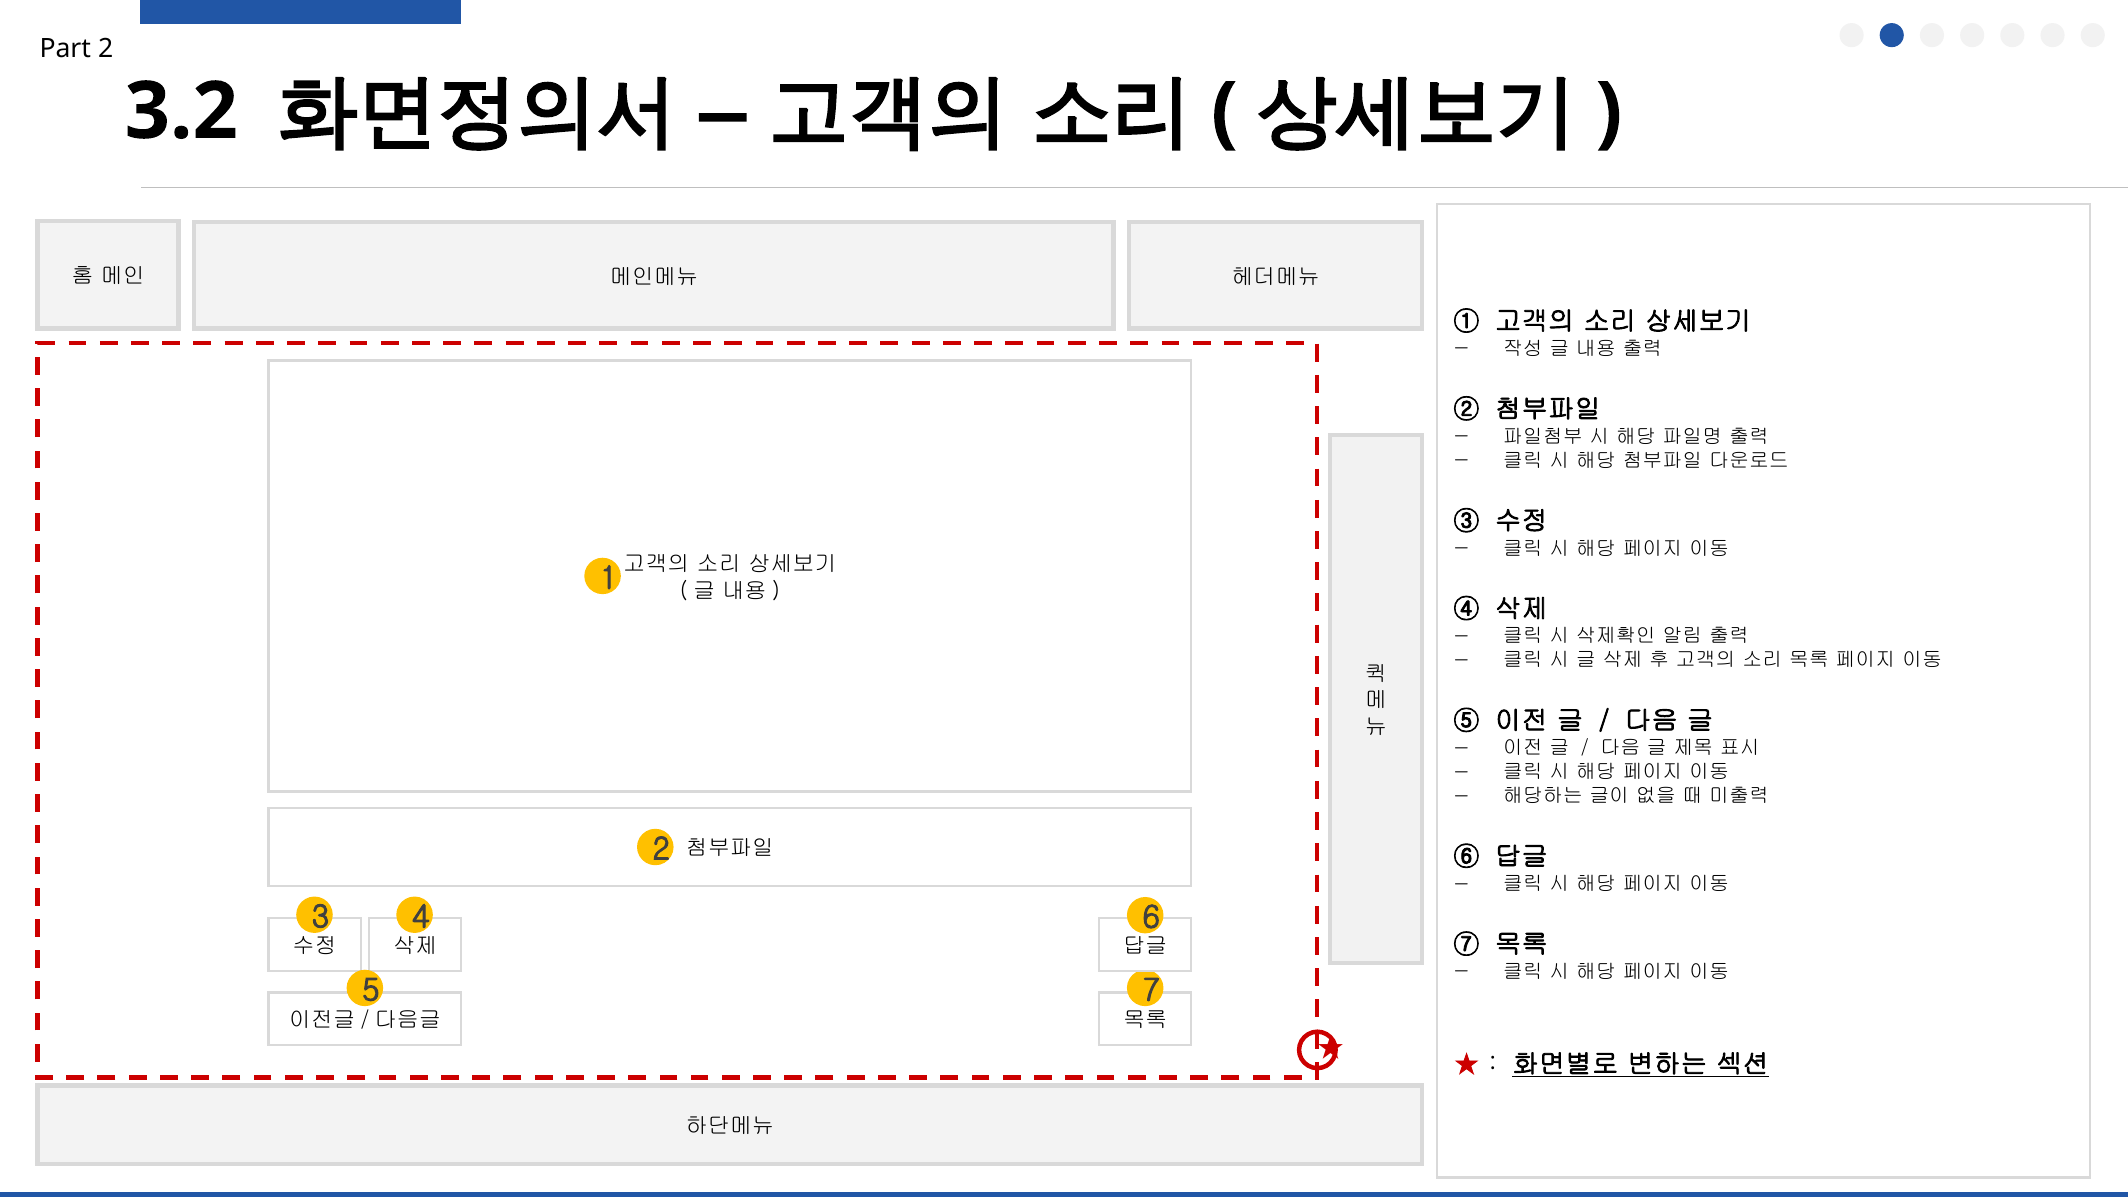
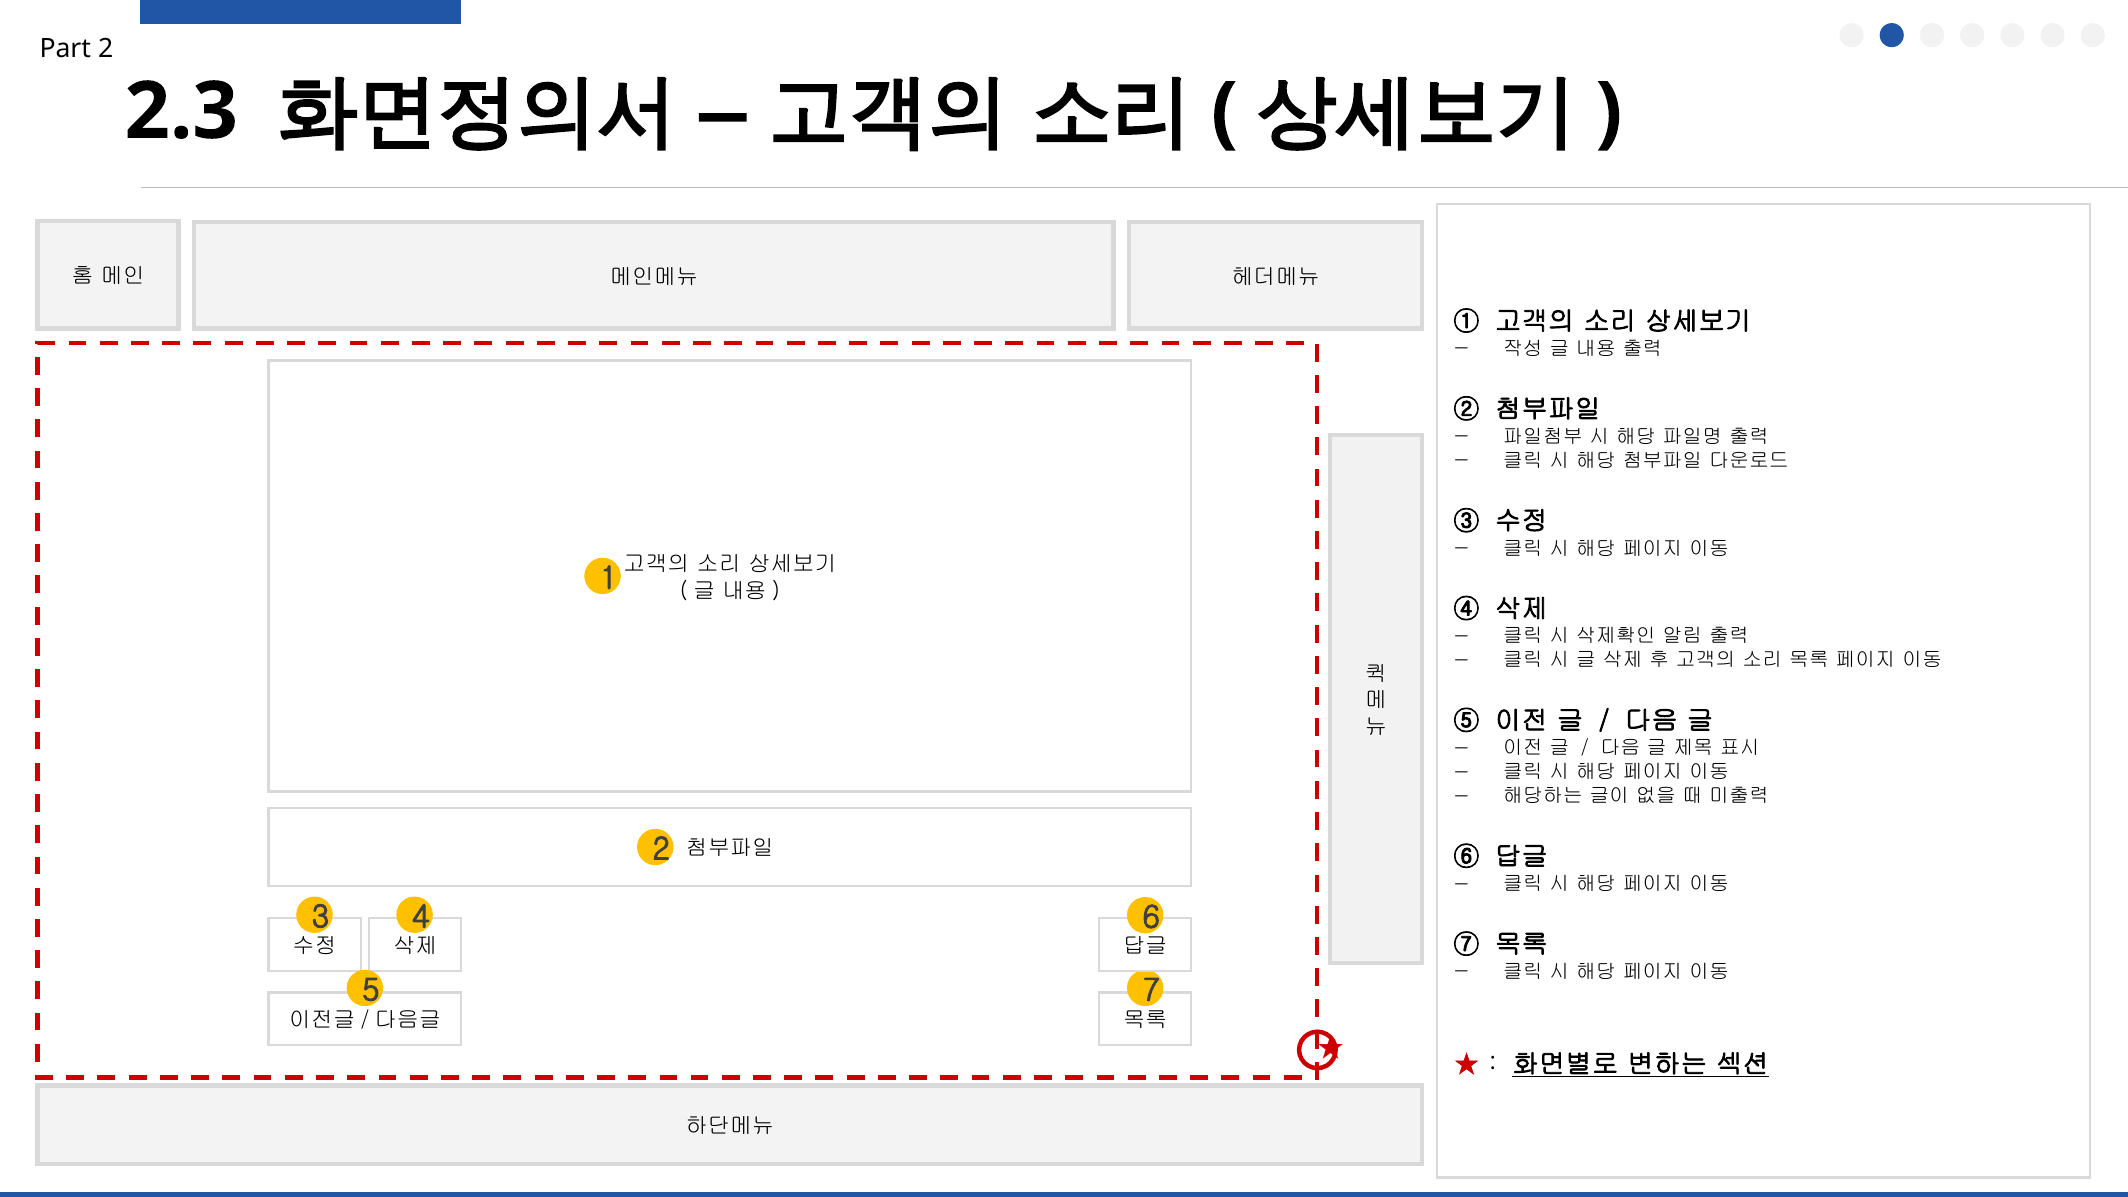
3.2: 3.2 -> 2.3 (181, 112)
